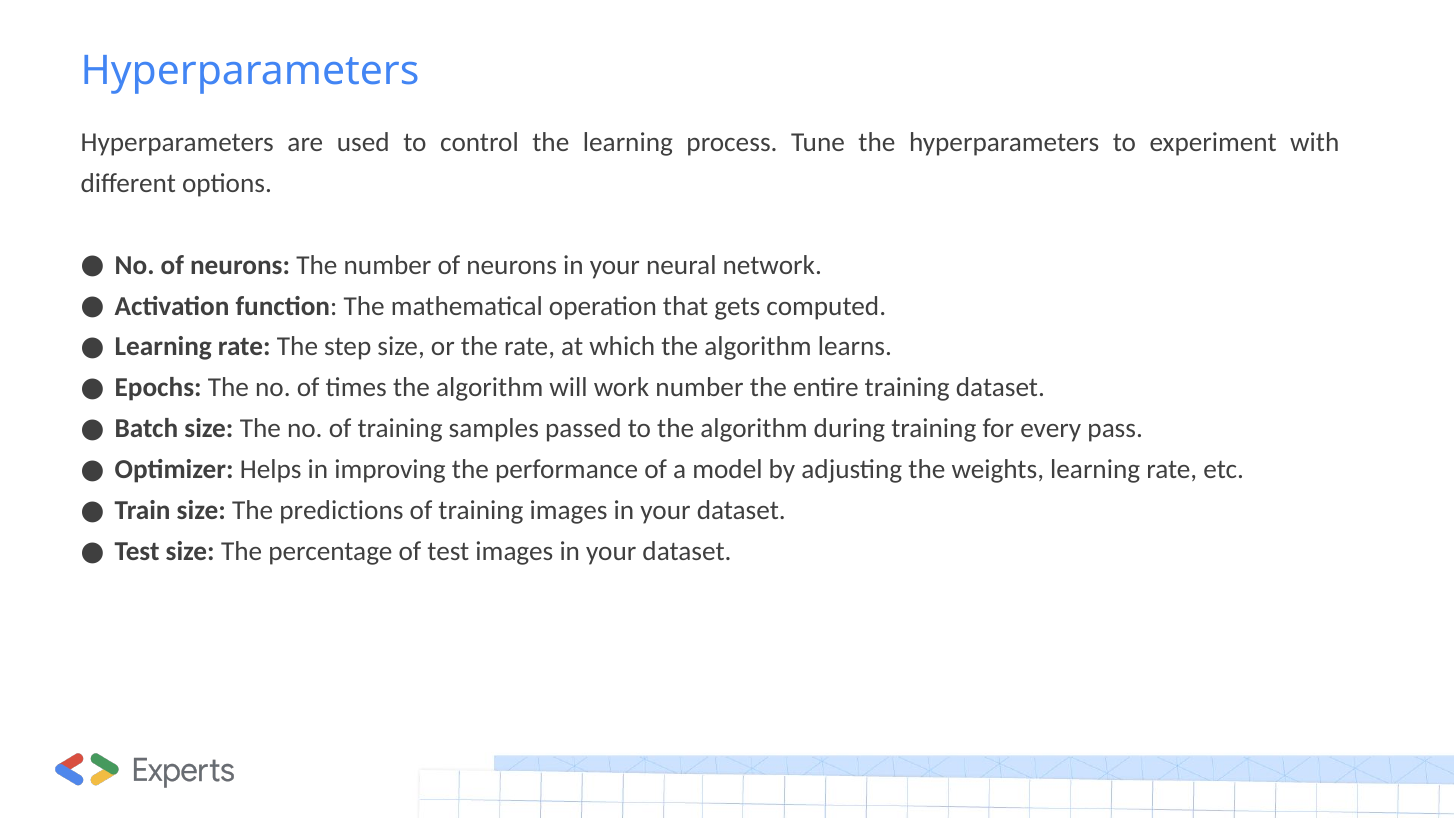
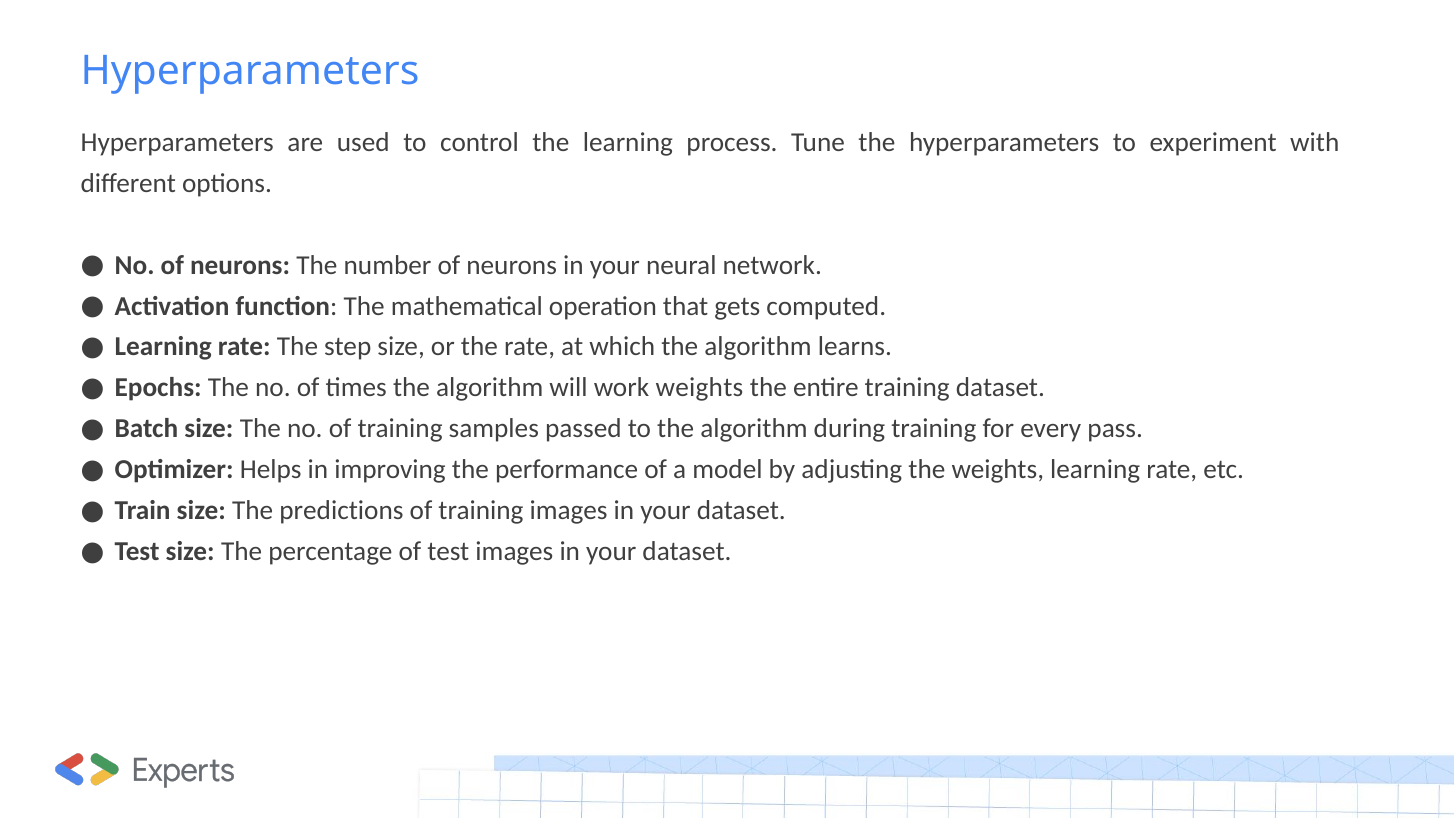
work number: number -> weights (699, 388)
